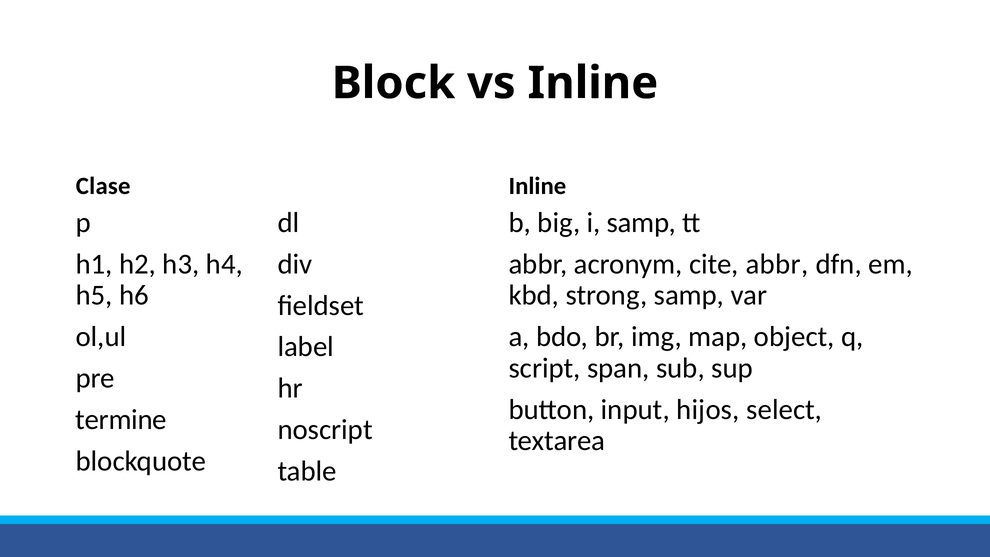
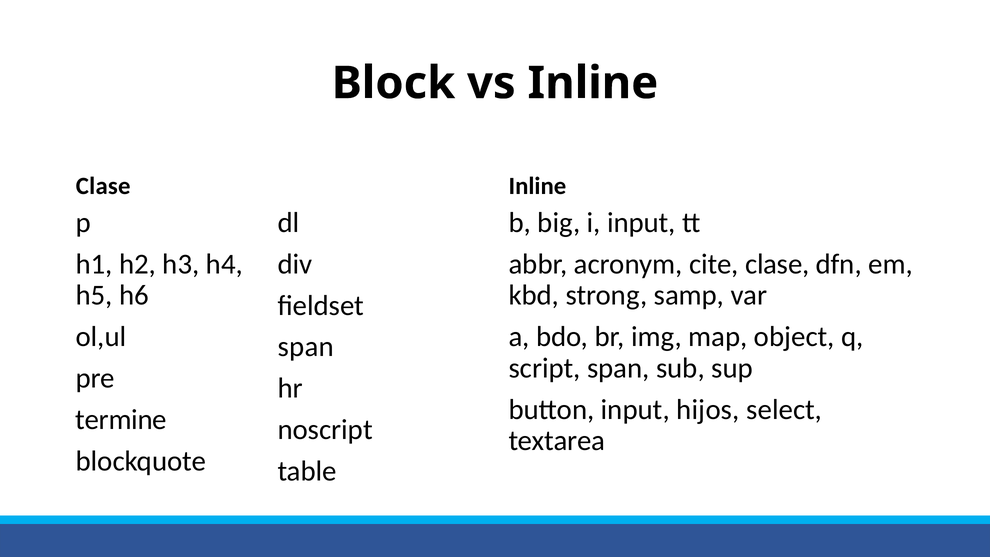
i samp: samp -> input (641, 223)
cite abbr: abbr -> clase (777, 264)
label: label -> span (306, 347)
